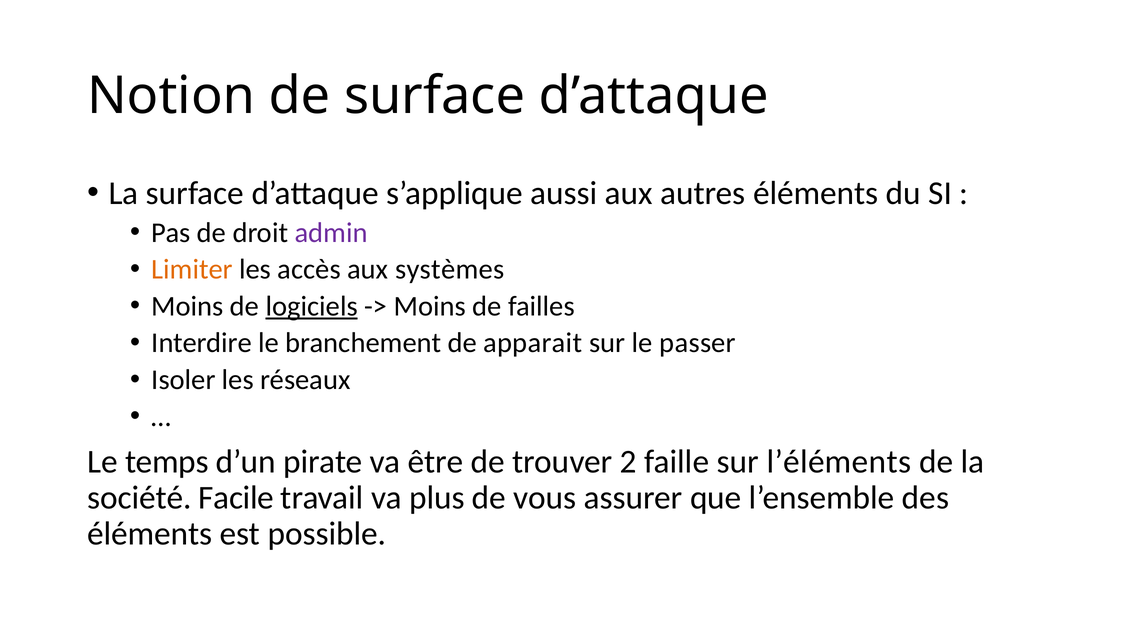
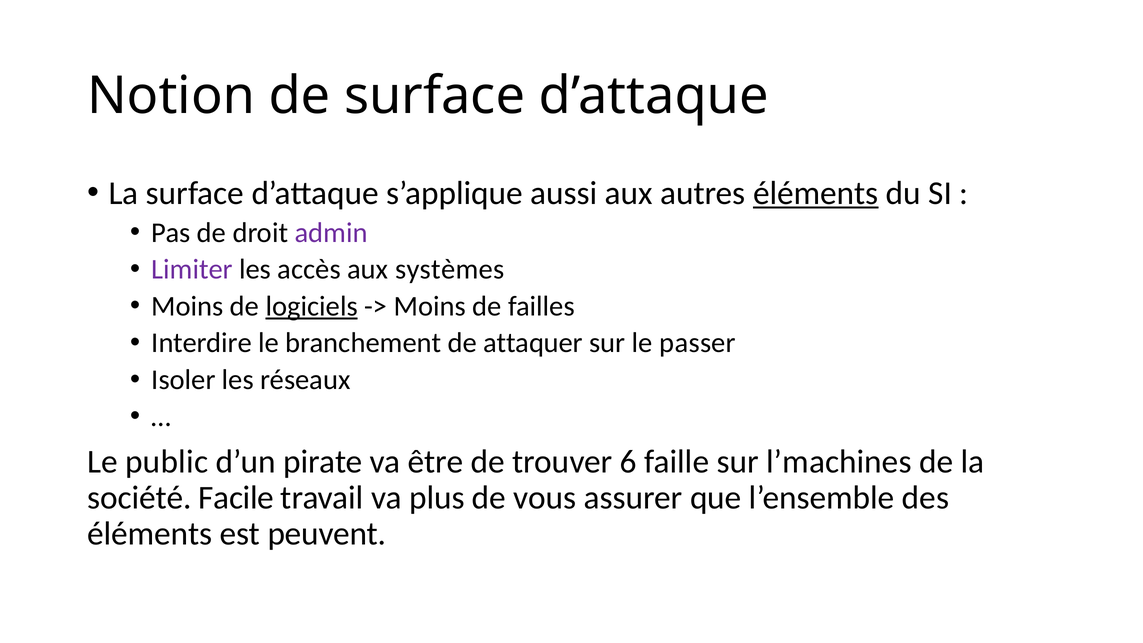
éléments underline: none -> present (816, 193)
Limiter colour: orange -> purple (192, 269)
apparait: apparait -> attaquer (533, 343)
temps: temps -> public (167, 462)
2: 2 -> 6 (628, 462)
l’éléments: l’éléments -> l’machines (839, 462)
possible: possible -> peuvent (327, 534)
